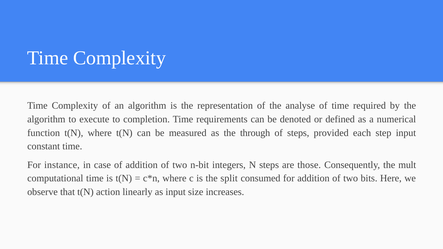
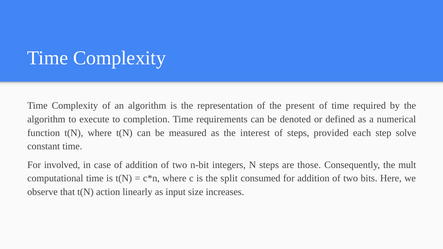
analyse: analyse -> present (300, 106)
through: through -> interest (255, 133)
step input: input -> solve (406, 133)
instance: instance -> involved (62, 165)
